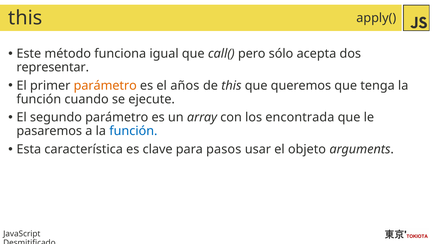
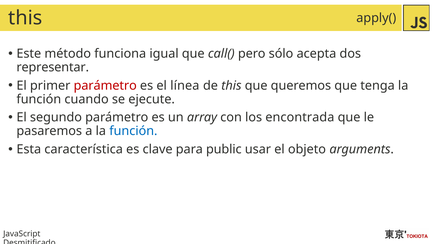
parámetro colour: orange -> red (105, 86)
años: años -> línea (185, 86)
pasos: pasos -> public (224, 149)
